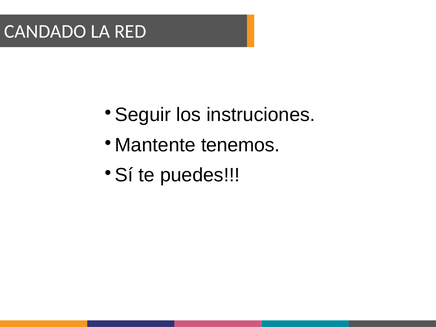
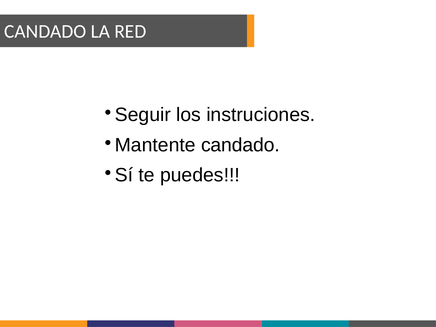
Mantente tenemos: tenemos -> candado (240, 145)
